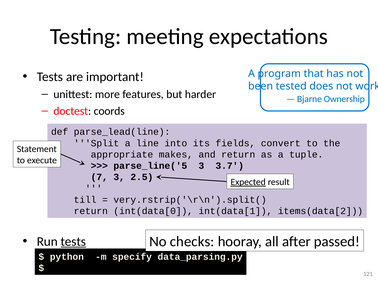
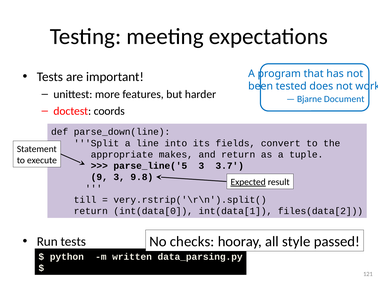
Ownership: Ownership -> Document (344, 99)
parse_lead(line: parse_lead(line -> parse_down(line (122, 132)
7: 7 -> 9 (99, 177)
2.5: 2.5 -> 9.8 (142, 177)
items(data[2: items(data[2 -> files(data[2 (320, 211)
tests underline: present -> none (73, 242)
after: after -> style (296, 242)
specify: specify -> written (132, 257)
